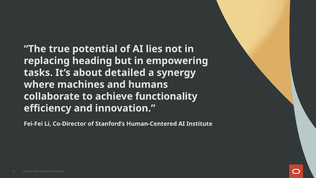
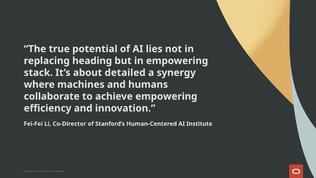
tasks: tasks -> stack (38, 73)
achieve functionality: functionality -> empowering (166, 96)
